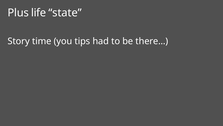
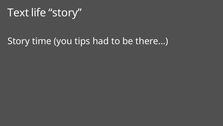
Plus: Plus -> Text (18, 13)
life state: state -> story (65, 13)
